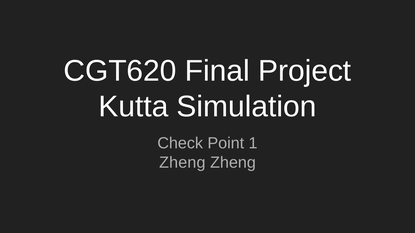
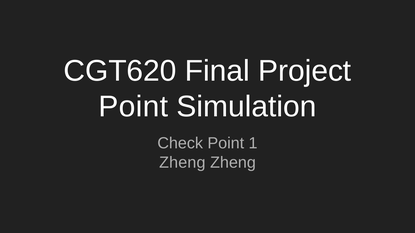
Kutta: Kutta -> Point (133, 107)
